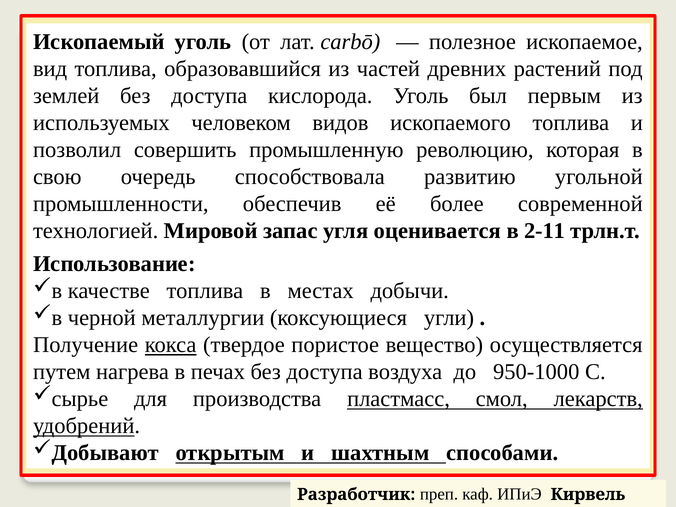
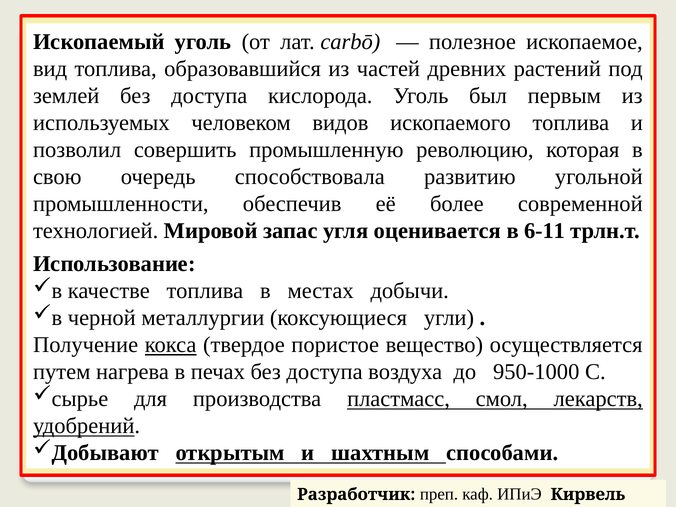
2-11: 2-11 -> 6-11 (545, 231)
